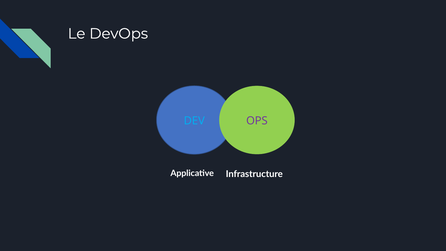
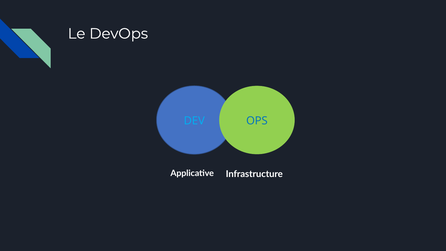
OPS colour: purple -> blue (257, 121)
